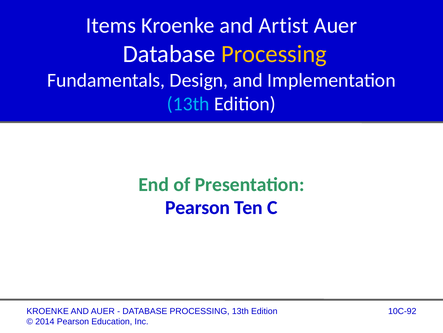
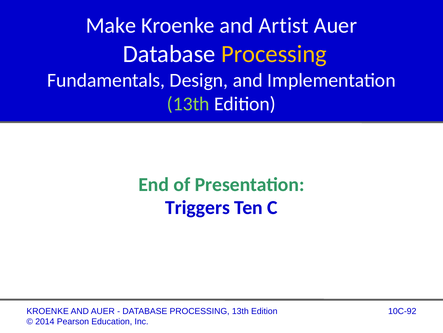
Items: Items -> Make (111, 26)
13th colour: light blue -> light green (188, 104)
Pearson: Pearson -> Triggers (198, 207)
